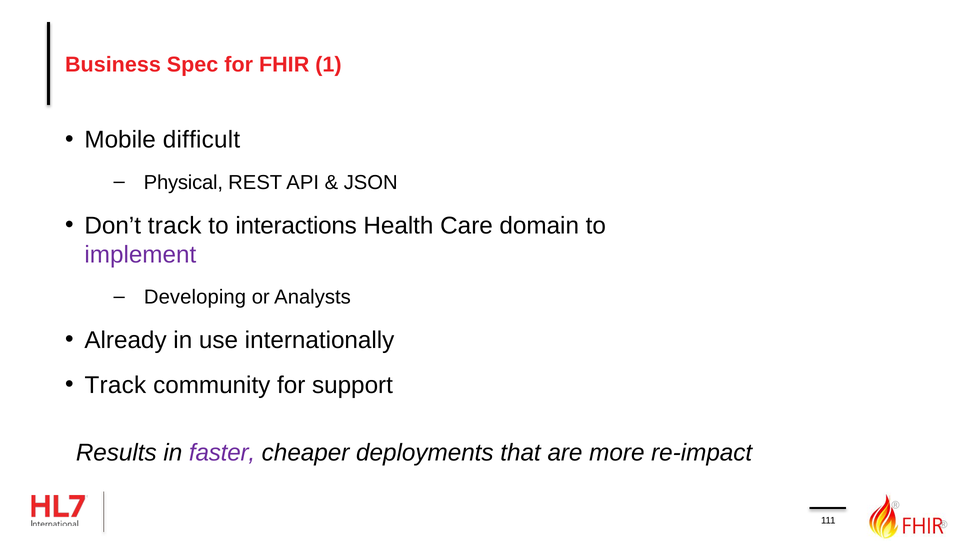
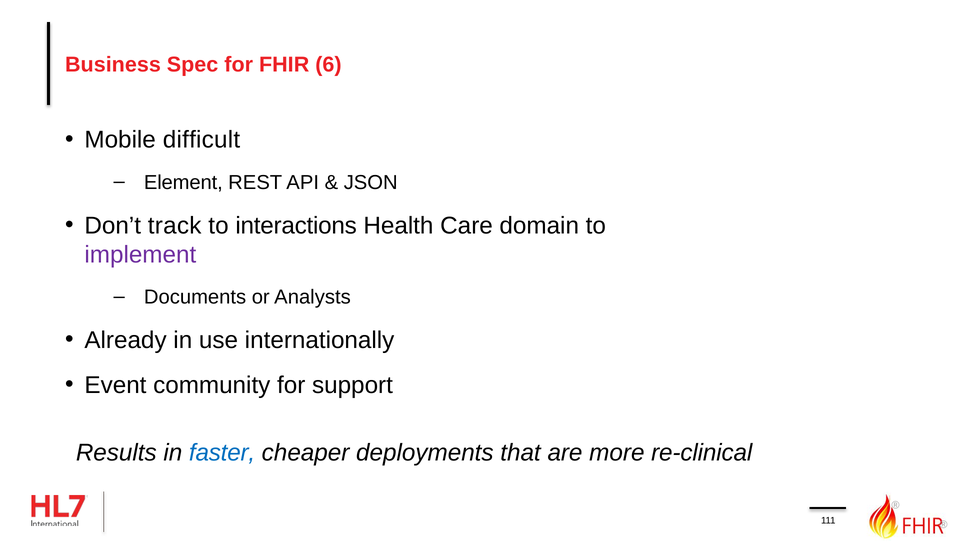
1: 1 -> 6 (328, 65)
Physical: Physical -> Element (183, 183)
Developing: Developing -> Documents (195, 297)
Track: Track -> Event (115, 386)
faster colour: purple -> blue (222, 453)
re-impact: re-impact -> re-clinical (702, 453)
